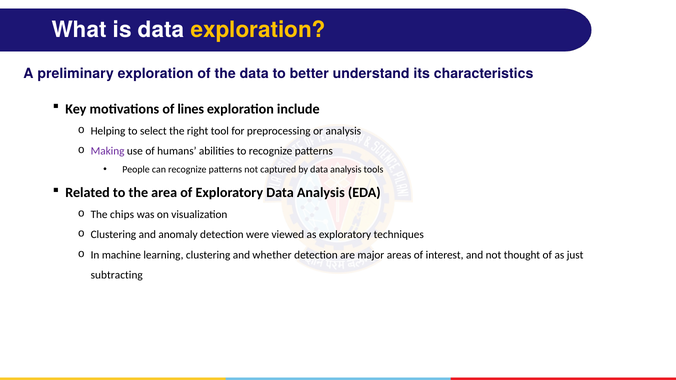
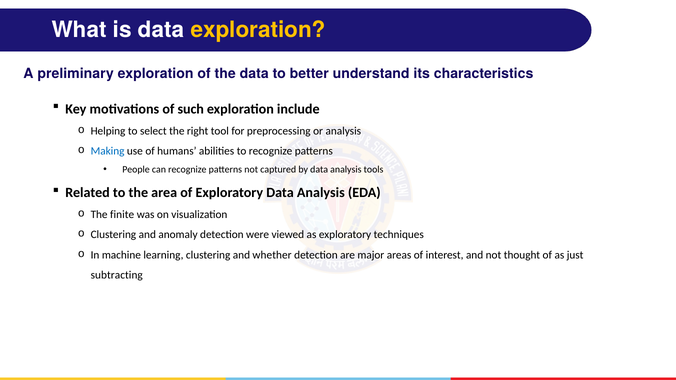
lines: lines -> such (191, 109)
Making colour: purple -> blue (108, 151)
chips: chips -> finite (122, 215)
